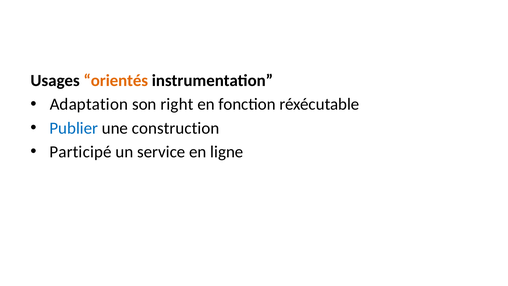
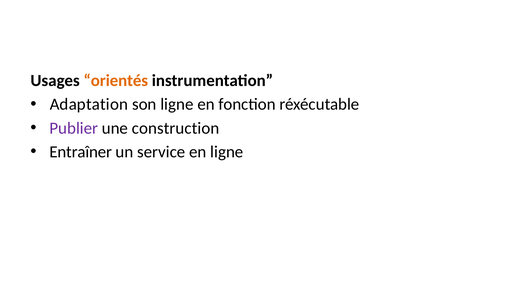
son right: right -> ligne (177, 104)
Publier colour: blue -> purple (74, 128)
Participé: Participé -> Entraîner (81, 152)
